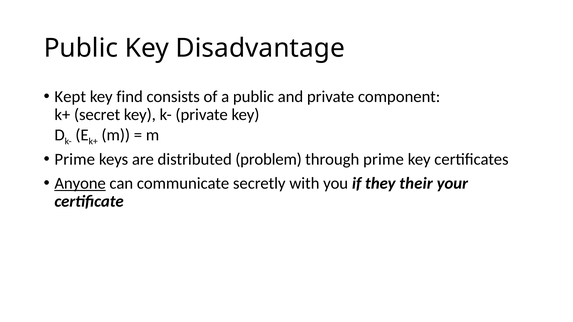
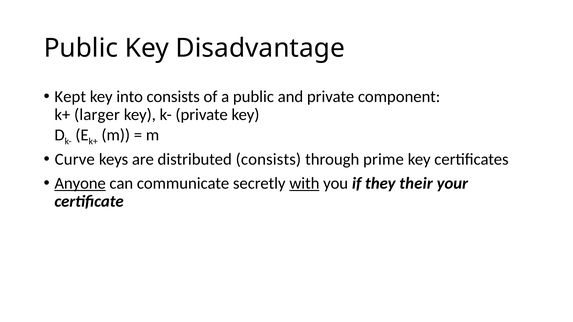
find: find -> into (130, 97)
secret: secret -> larger (97, 115)
Prime: Prime -> Curve (75, 159)
distributed problem: problem -> consists (268, 159)
with underline: none -> present (304, 184)
